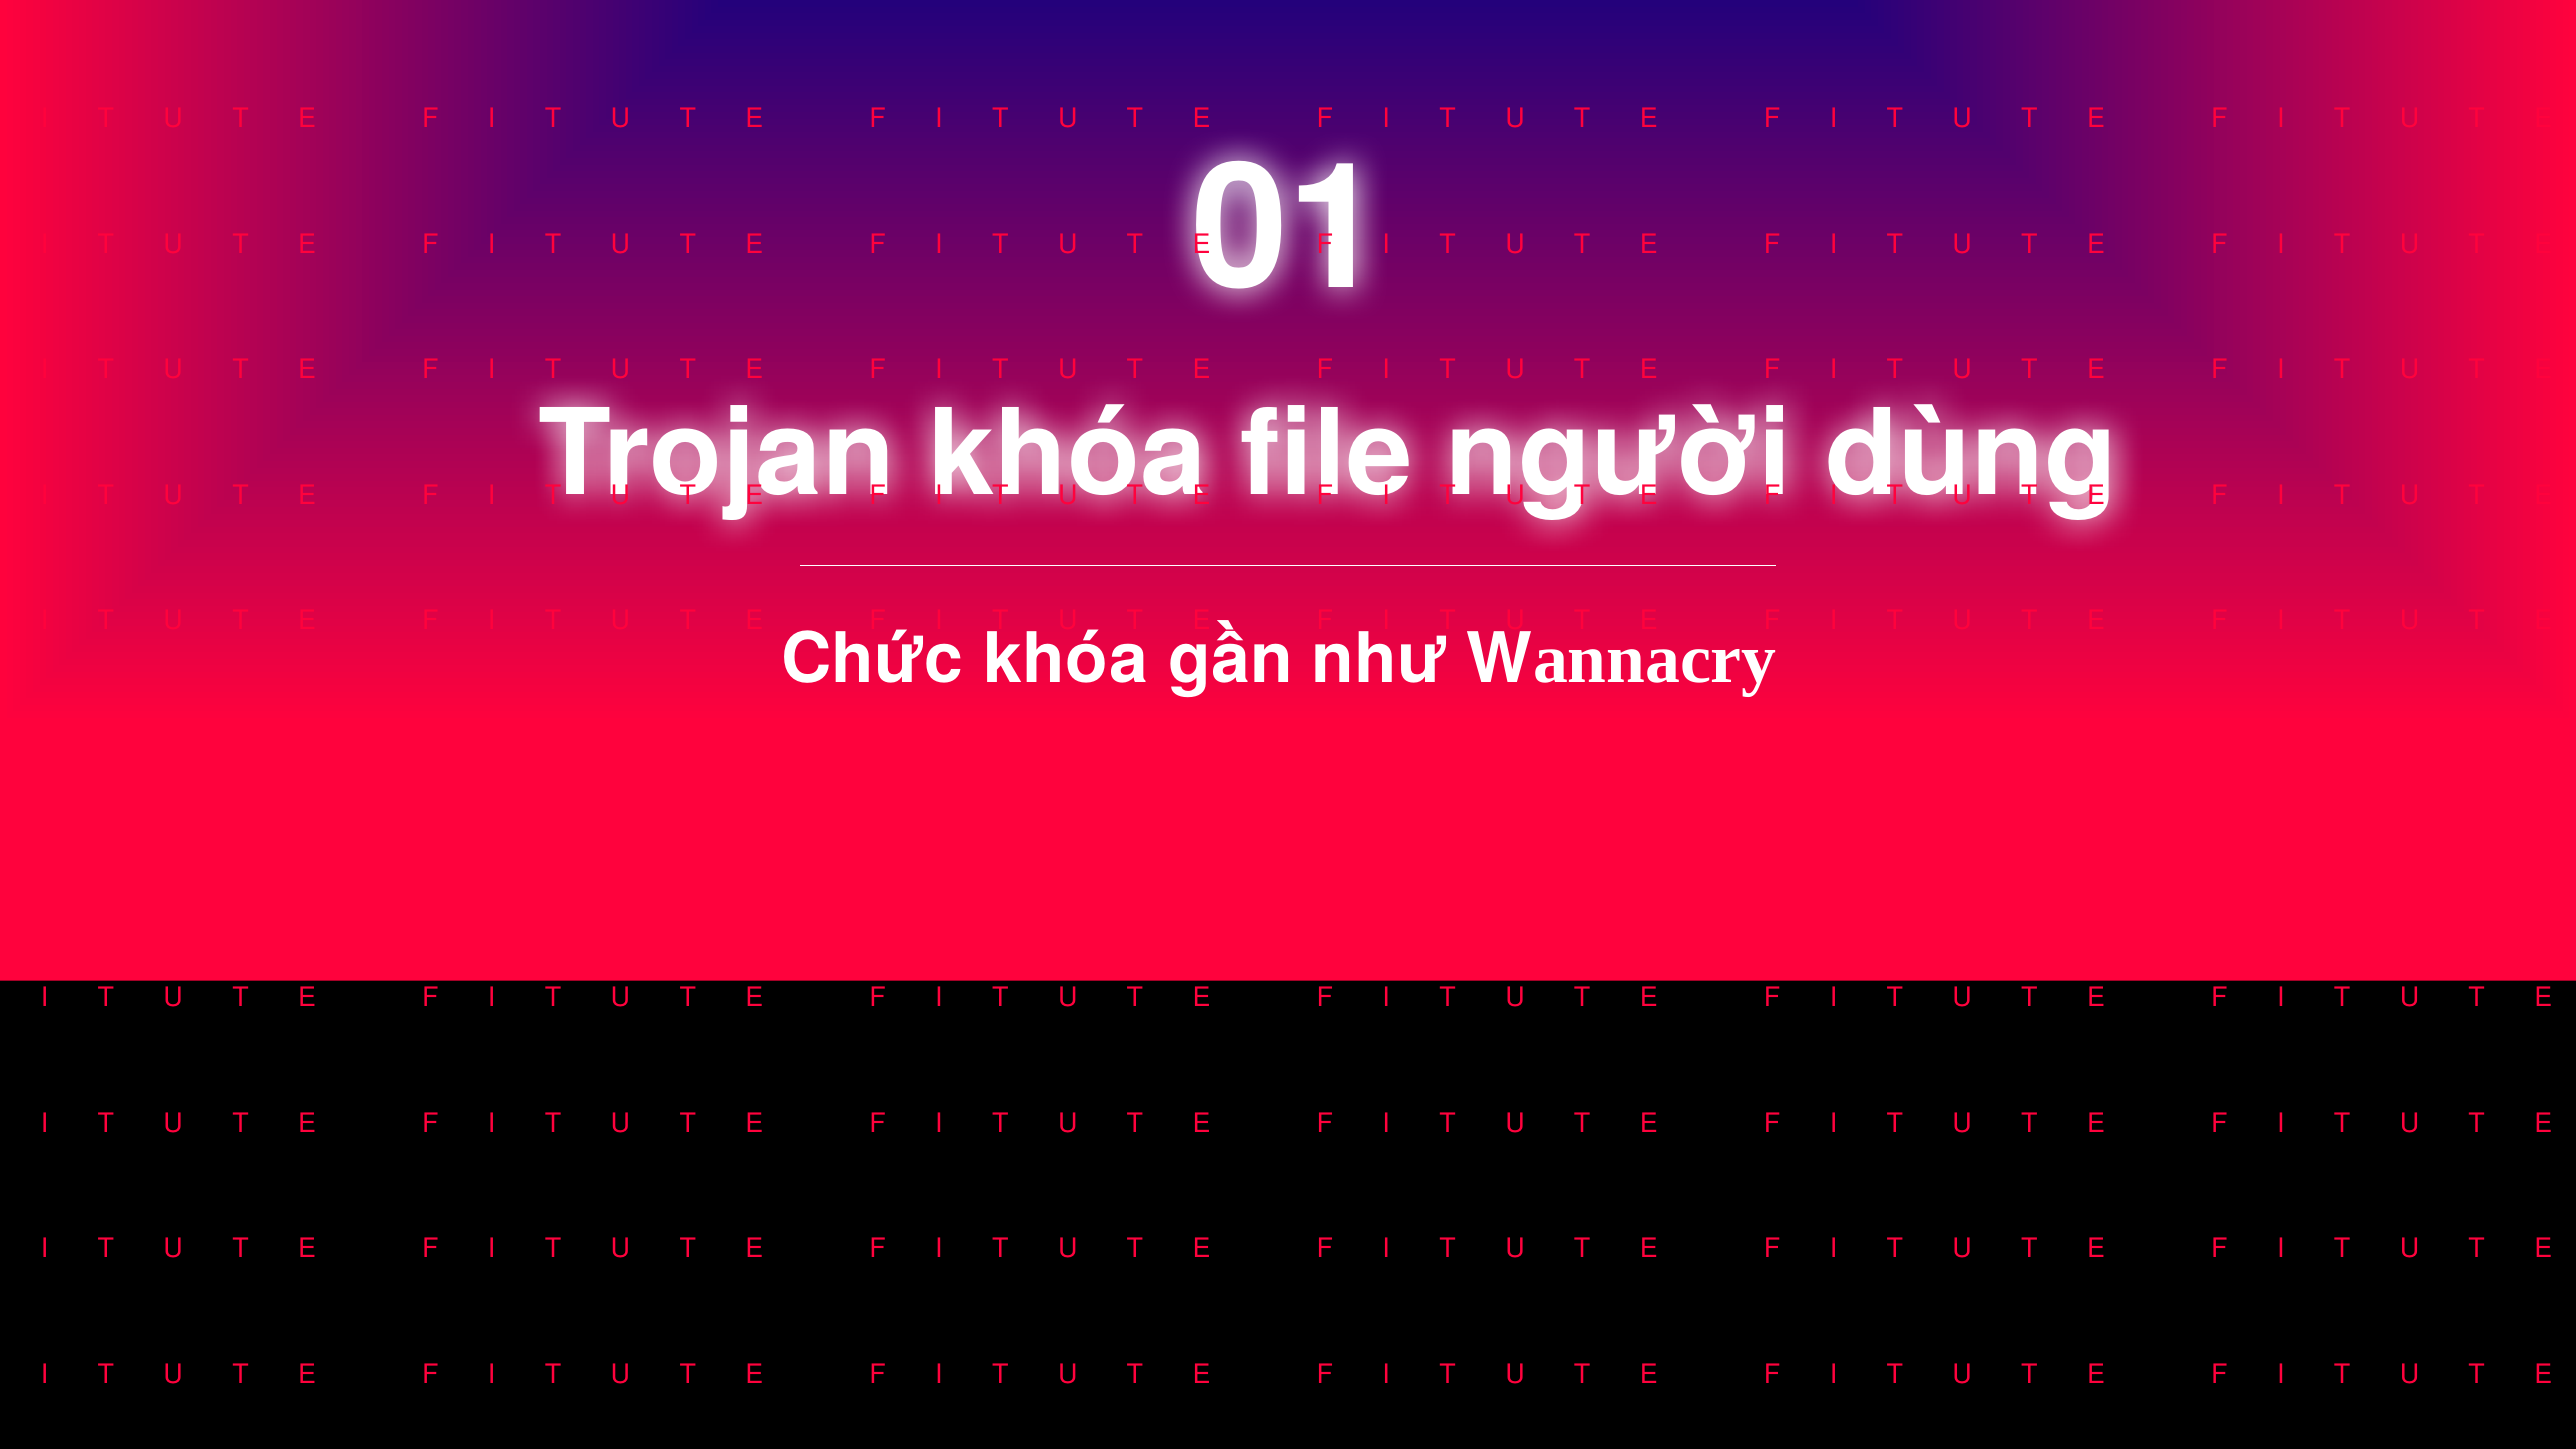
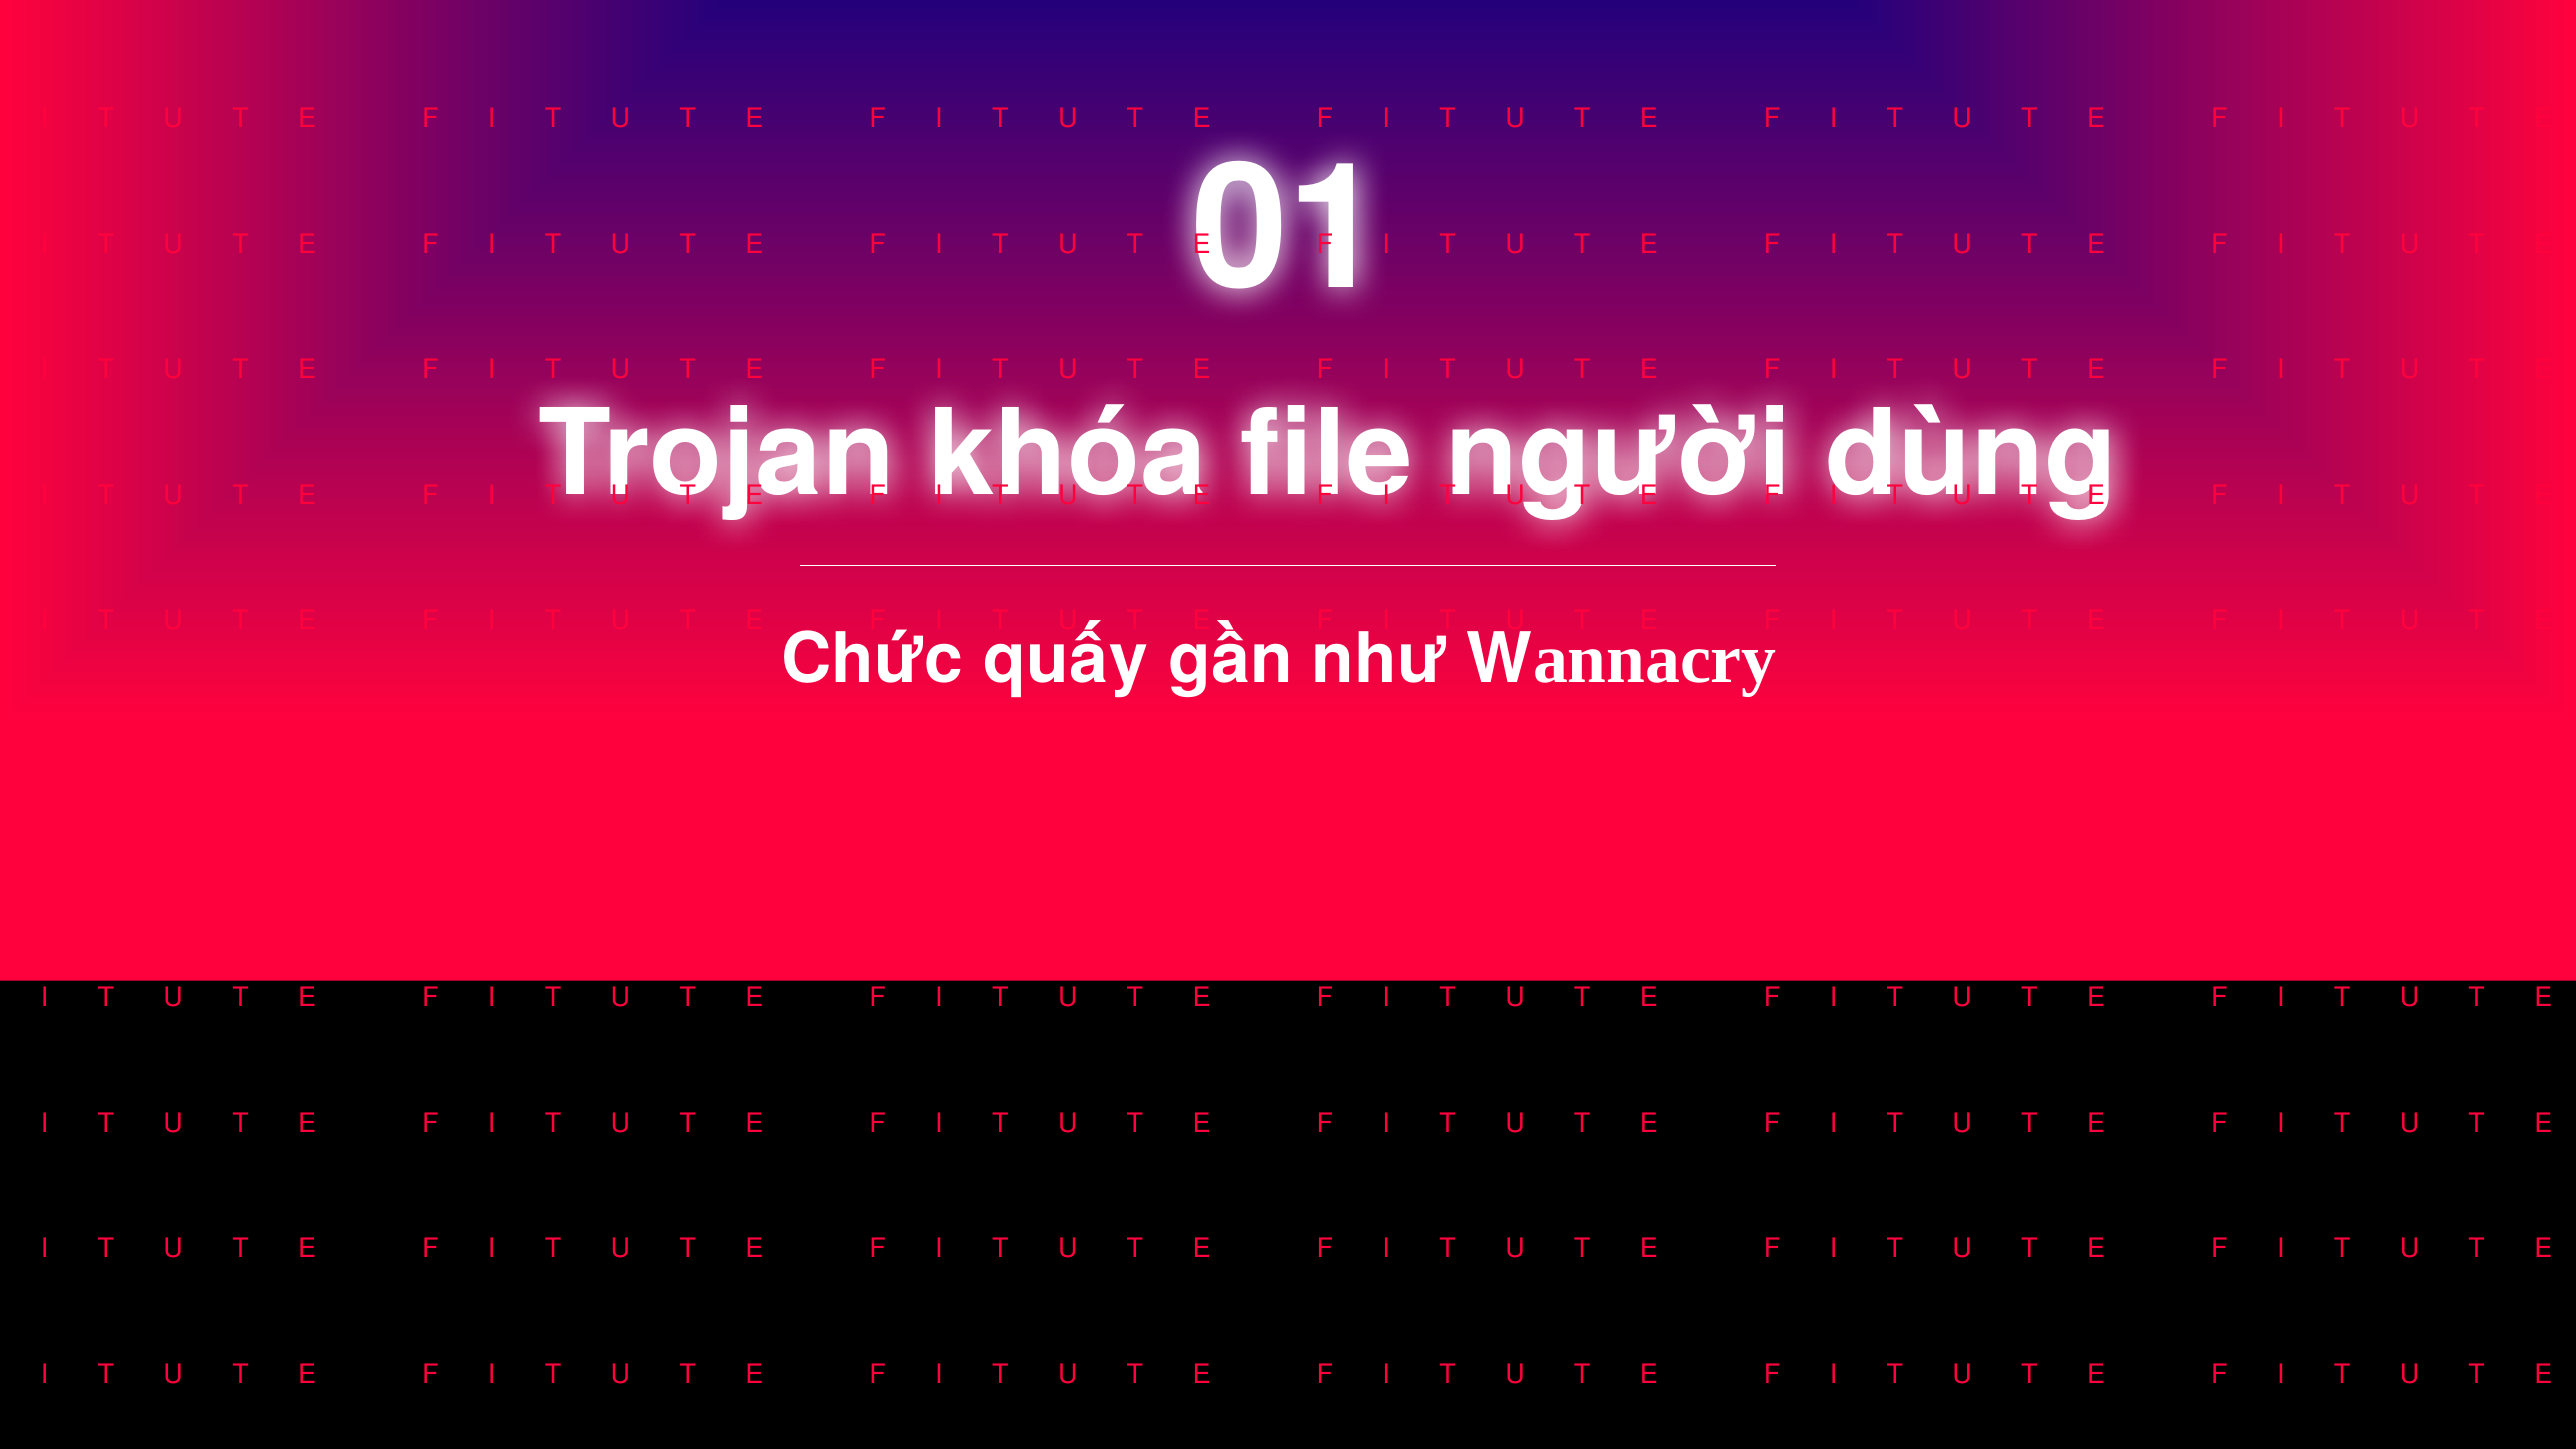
Chức khóa: khóa -> quấy (1066, 659)
